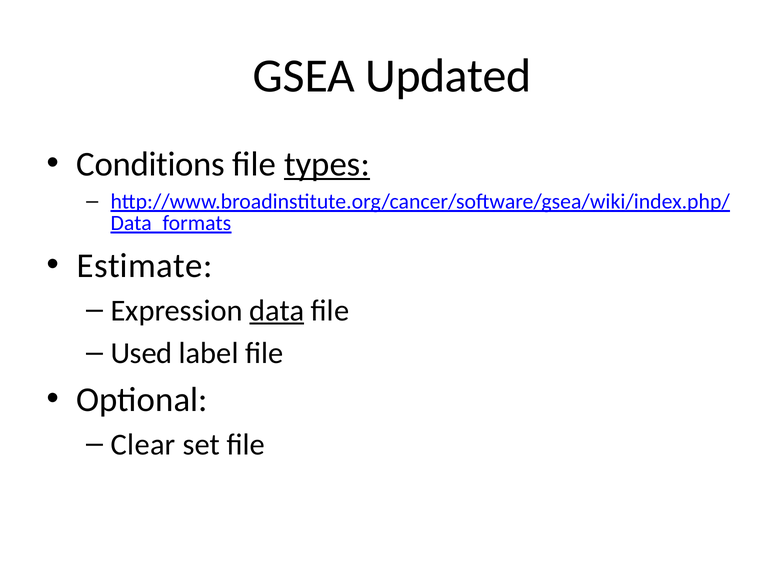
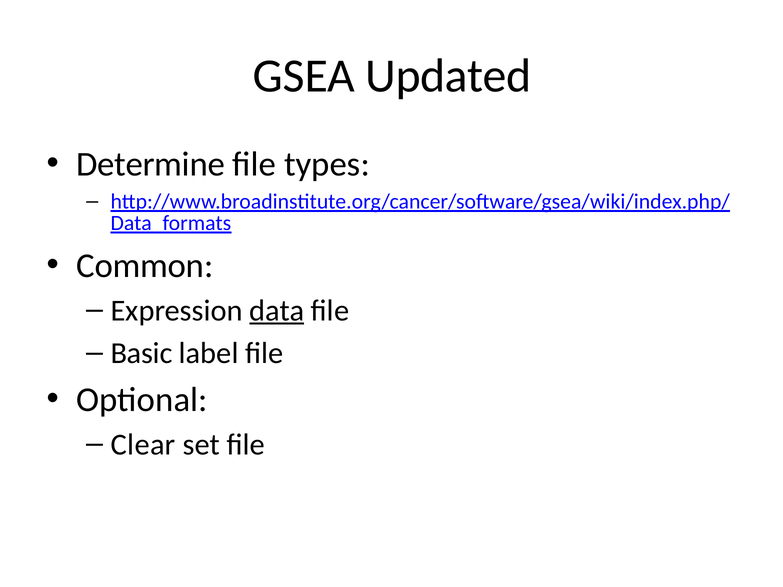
Conditions: Conditions -> Determine (151, 164)
types underline: present -> none (327, 164)
Estimate: Estimate -> Common (145, 266)
Used: Used -> Basic (141, 353)
